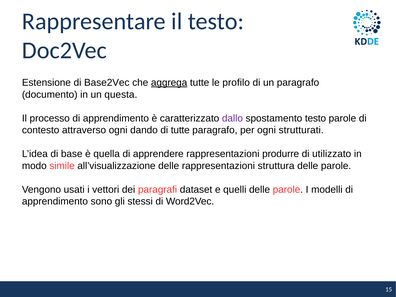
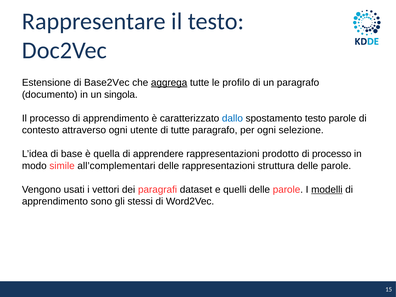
questa: questa -> singola (121, 95)
dallo colour: purple -> blue (232, 118)
dando: dando -> utente (144, 130)
strutturati: strutturati -> selezione (301, 130)
produrre: produrre -> prodotto (281, 154)
di utilizzato: utilizzato -> processo (332, 154)
all’visualizzazione: all’visualizzazione -> all’complementari (116, 166)
modelli underline: none -> present (327, 190)
